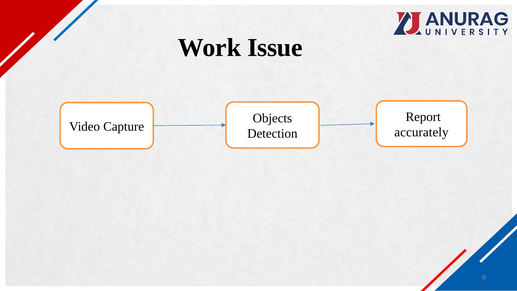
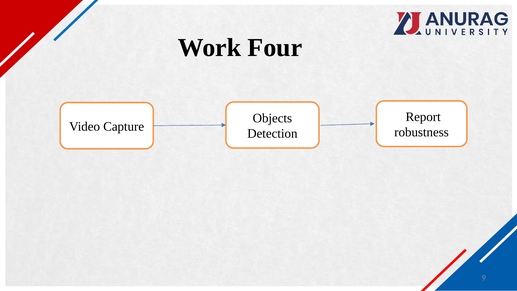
Issue: Issue -> Four (275, 48)
accurately: accurately -> robustness (422, 132)
